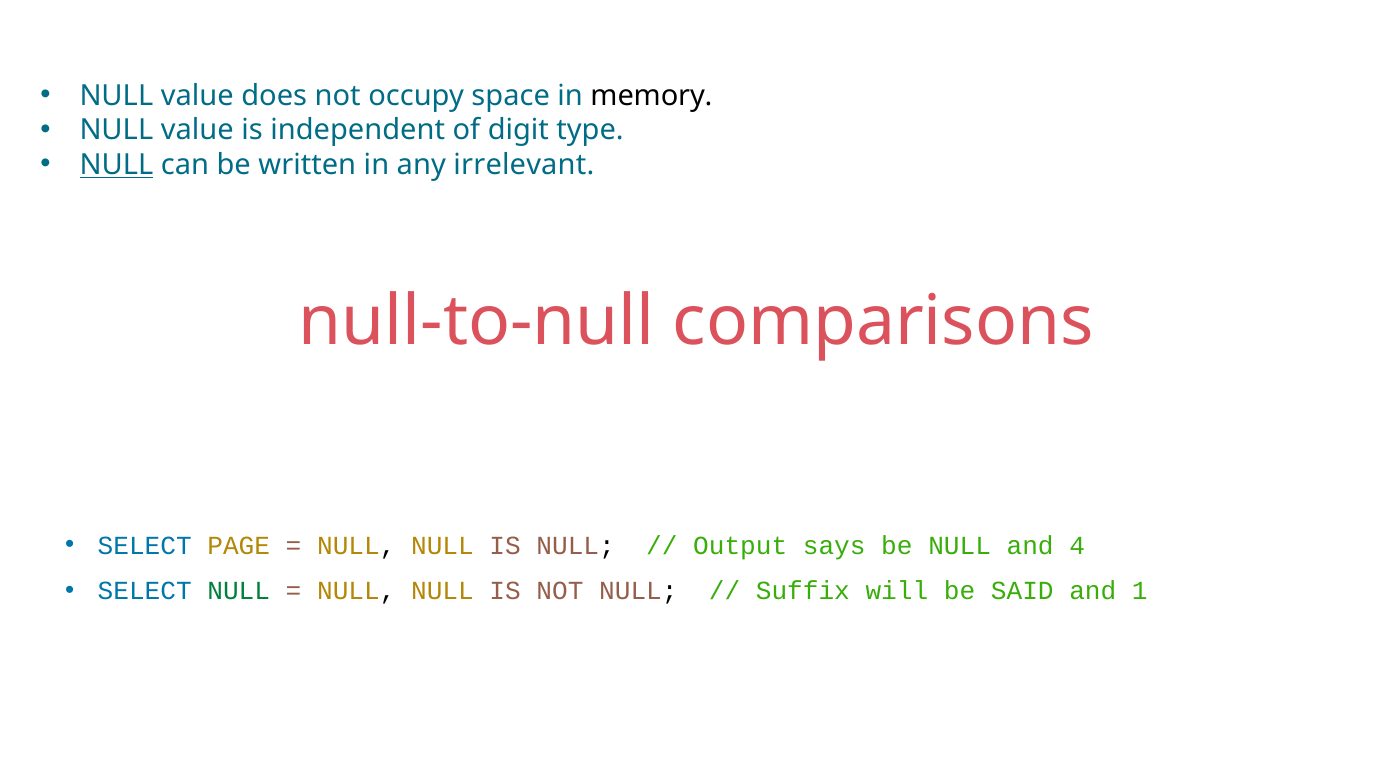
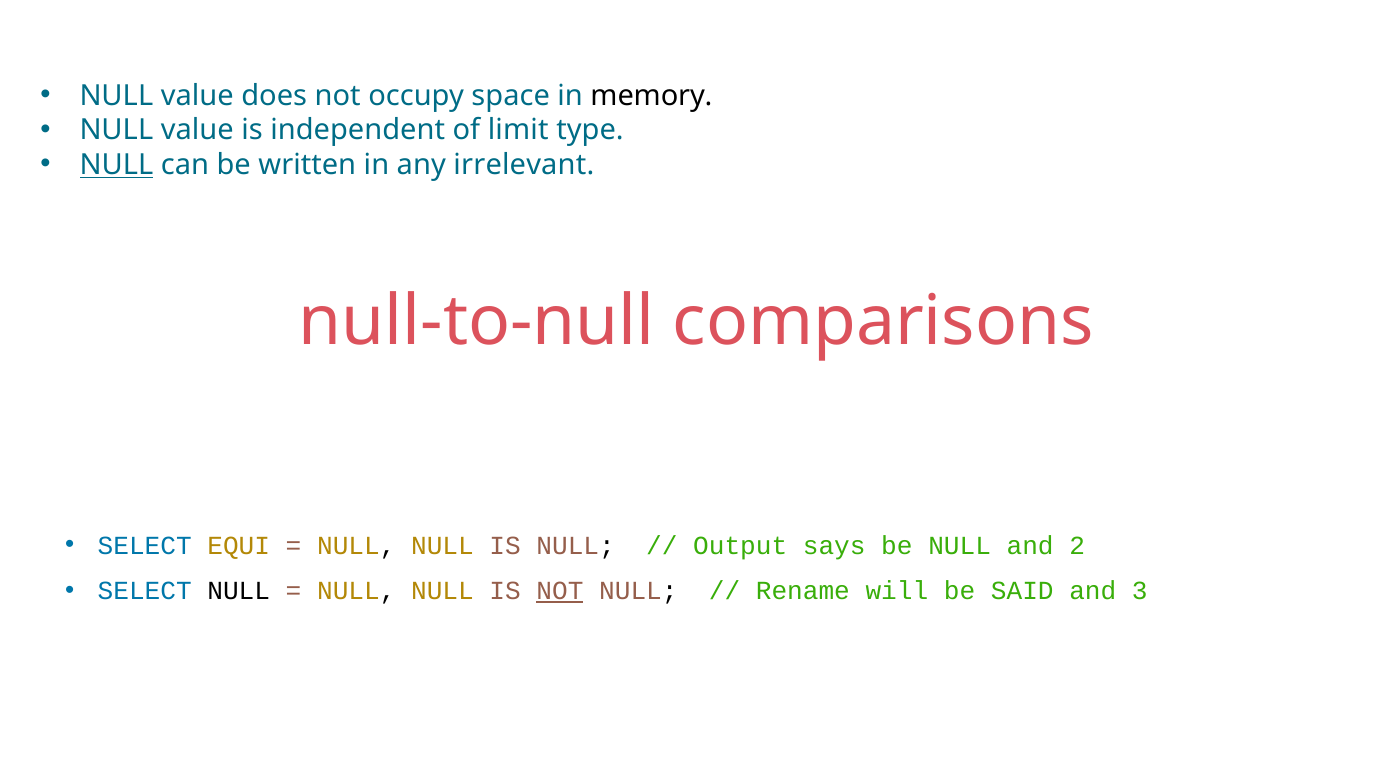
digit: digit -> limit (518, 130)
PAGE: PAGE -> EQUI (239, 546)
4: 4 -> 2 (1077, 546)
NULL colour: green -> black (239, 591)
NOT underline: none -> present (560, 591)
Suffix: Suffix -> Rename (803, 591)
1: 1 -> 3 (1140, 591)
